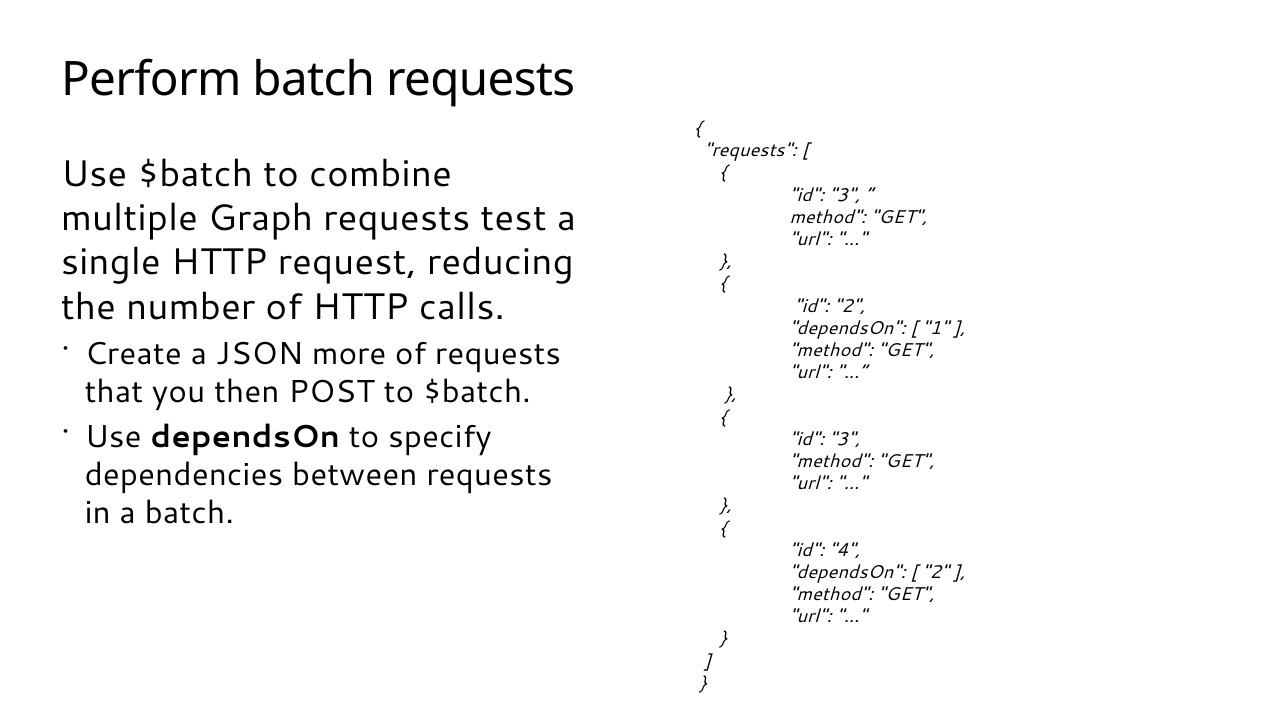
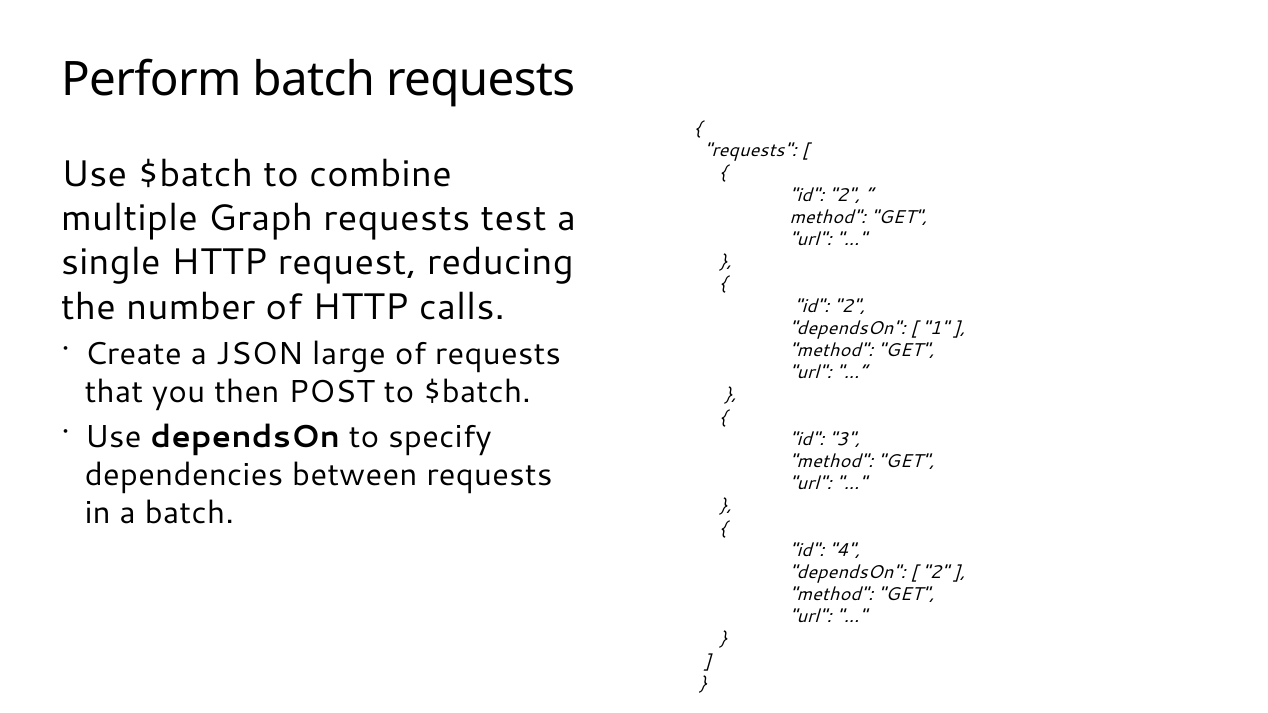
3: 3 -> 2 (845, 195)
more: more -> large (349, 354)
